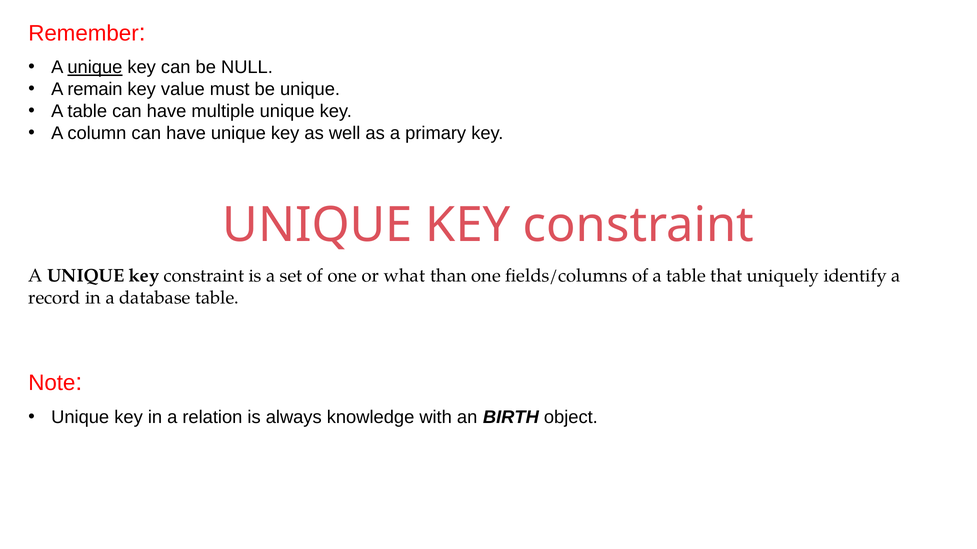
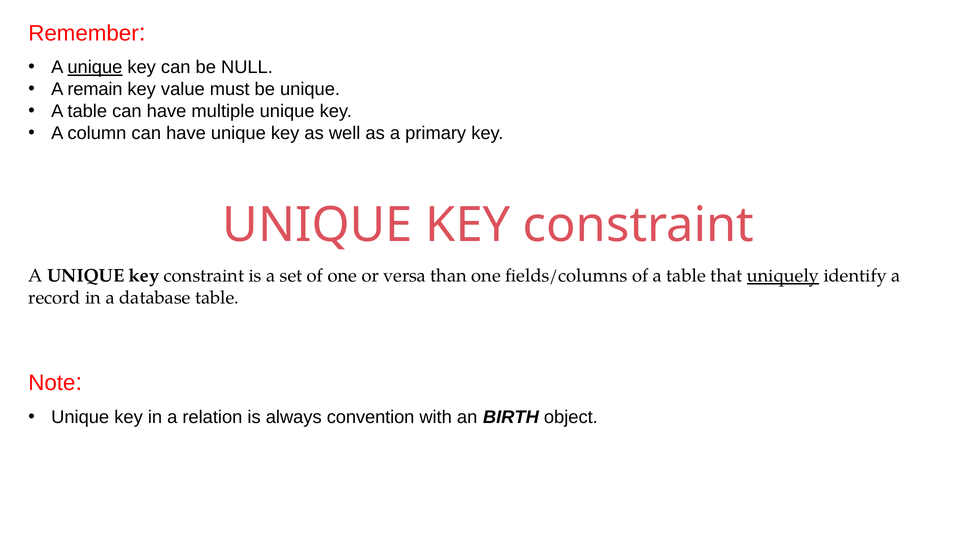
what: what -> versa (405, 276)
uniquely underline: none -> present (783, 276)
knowledge: knowledge -> convention (371, 418)
